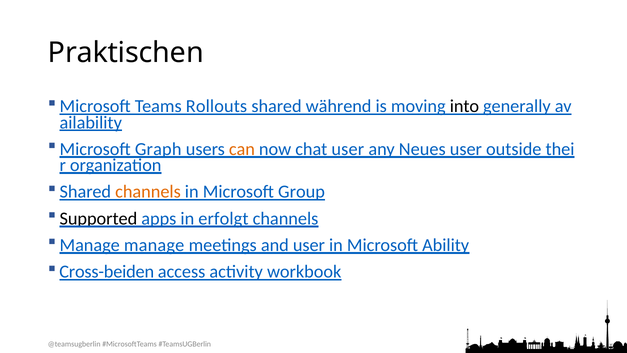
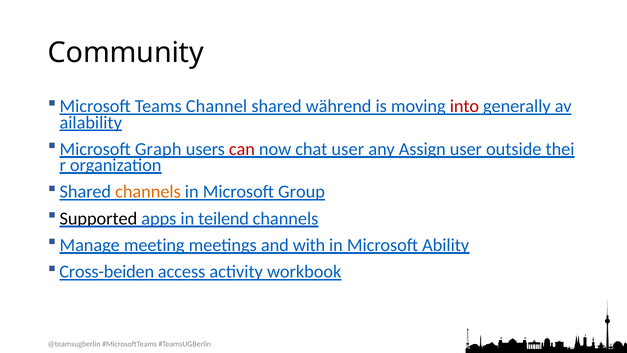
Praktischen: Praktischen -> Community (126, 53)
Rollouts: Rollouts -> Channel (217, 106)
into colour: black -> red (464, 106)
can colour: orange -> red (242, 149)
Neues: Neues -> Assign (422, 149)
erfolgt: erfolgt -> teilend (224, 218)
Manage manage: manage -> meeting (154, 245)
and user: user -> with (309, 245)
